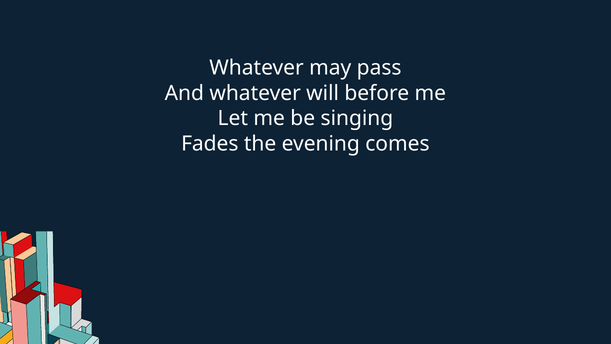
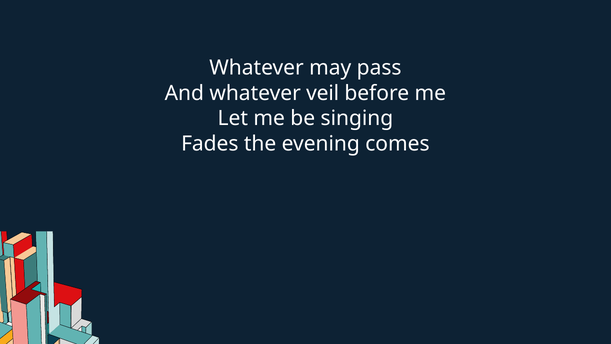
will: will -> veil (323, 93)
